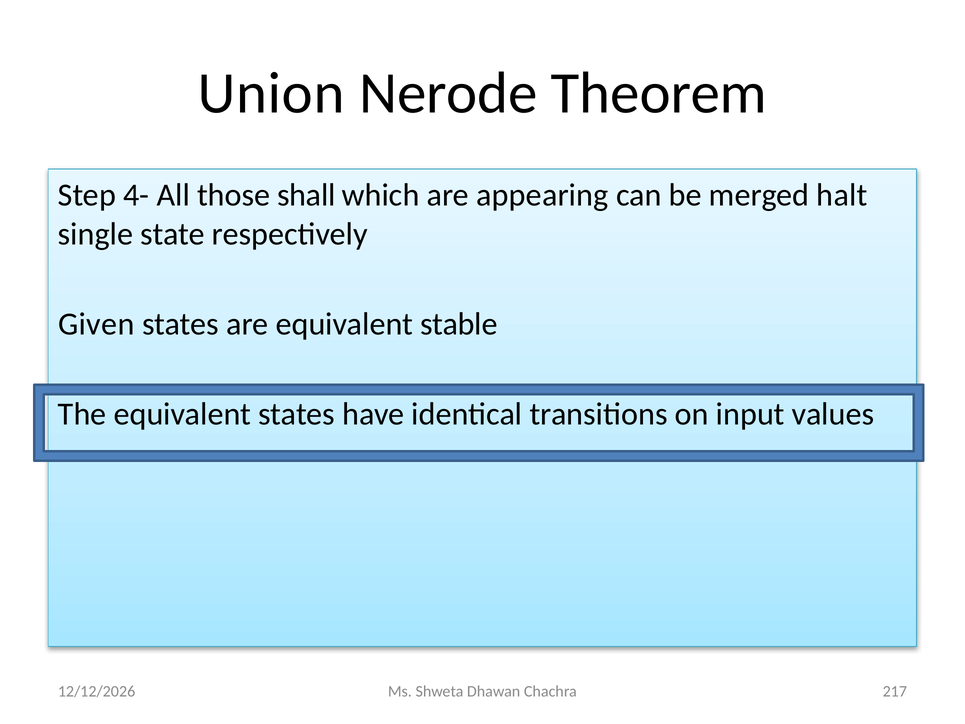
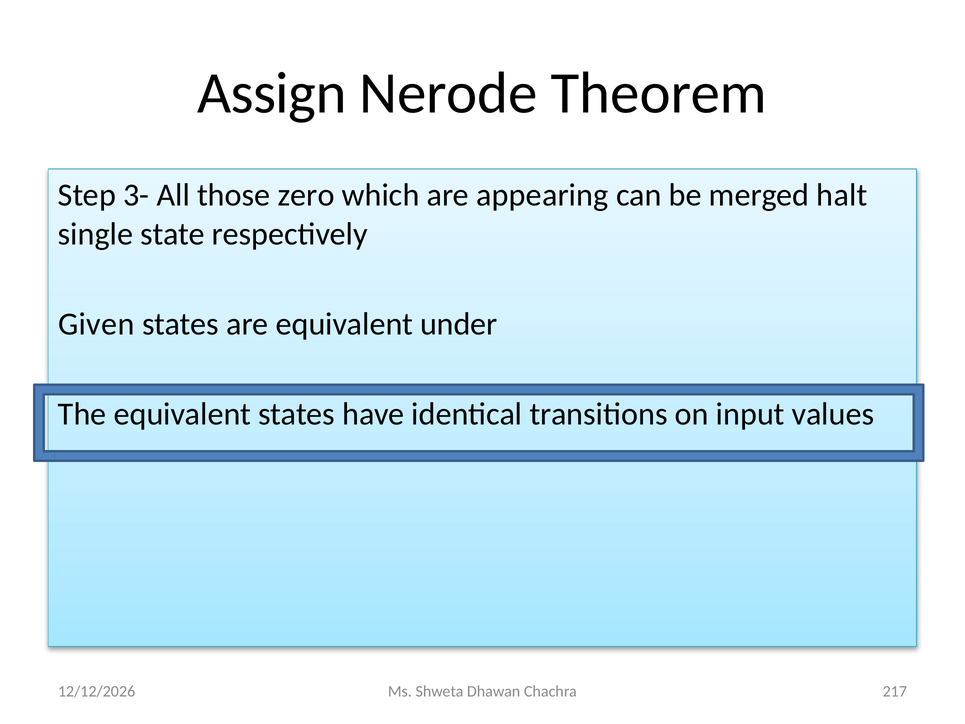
Union: Union -> Assign (272, 93)
4-: 4- -> 3- (136, 195)
shall: shall -> zero (306, 195)
stable: stable -> under (459, 324)
